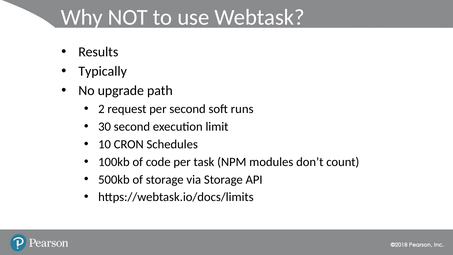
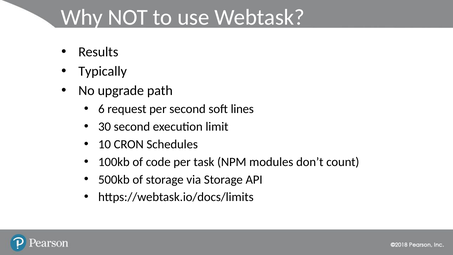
2: 2 -> 6 (101, 109)
runs: runs -> lines (242, 109)
